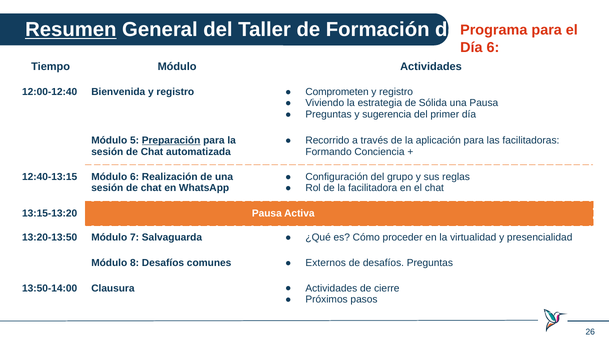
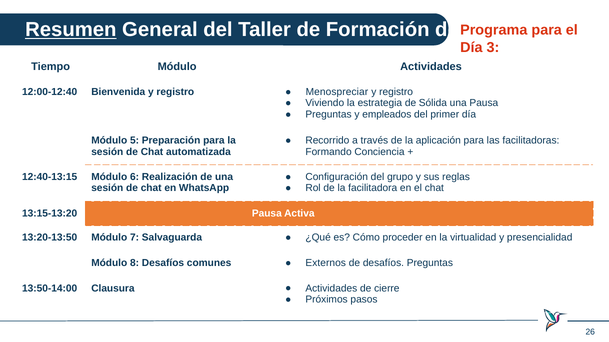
Día 6: 6 -> 3 (493, 48)
Comprometen: Comprometen -> Menospreciar (337, 92)
sugerencia: sugerencia -> empleados (387, 115)
Preparación underline: present -> none (171, 141)
